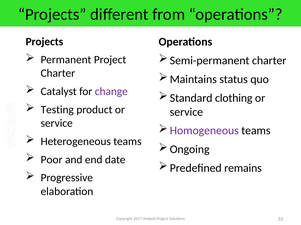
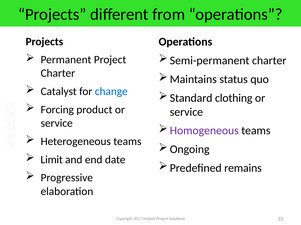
change colour: purple -> blue (111, 92)
Testing: Testing -> Forcing (57, 110)
Poor: Poor -> Limit (52, 160)
